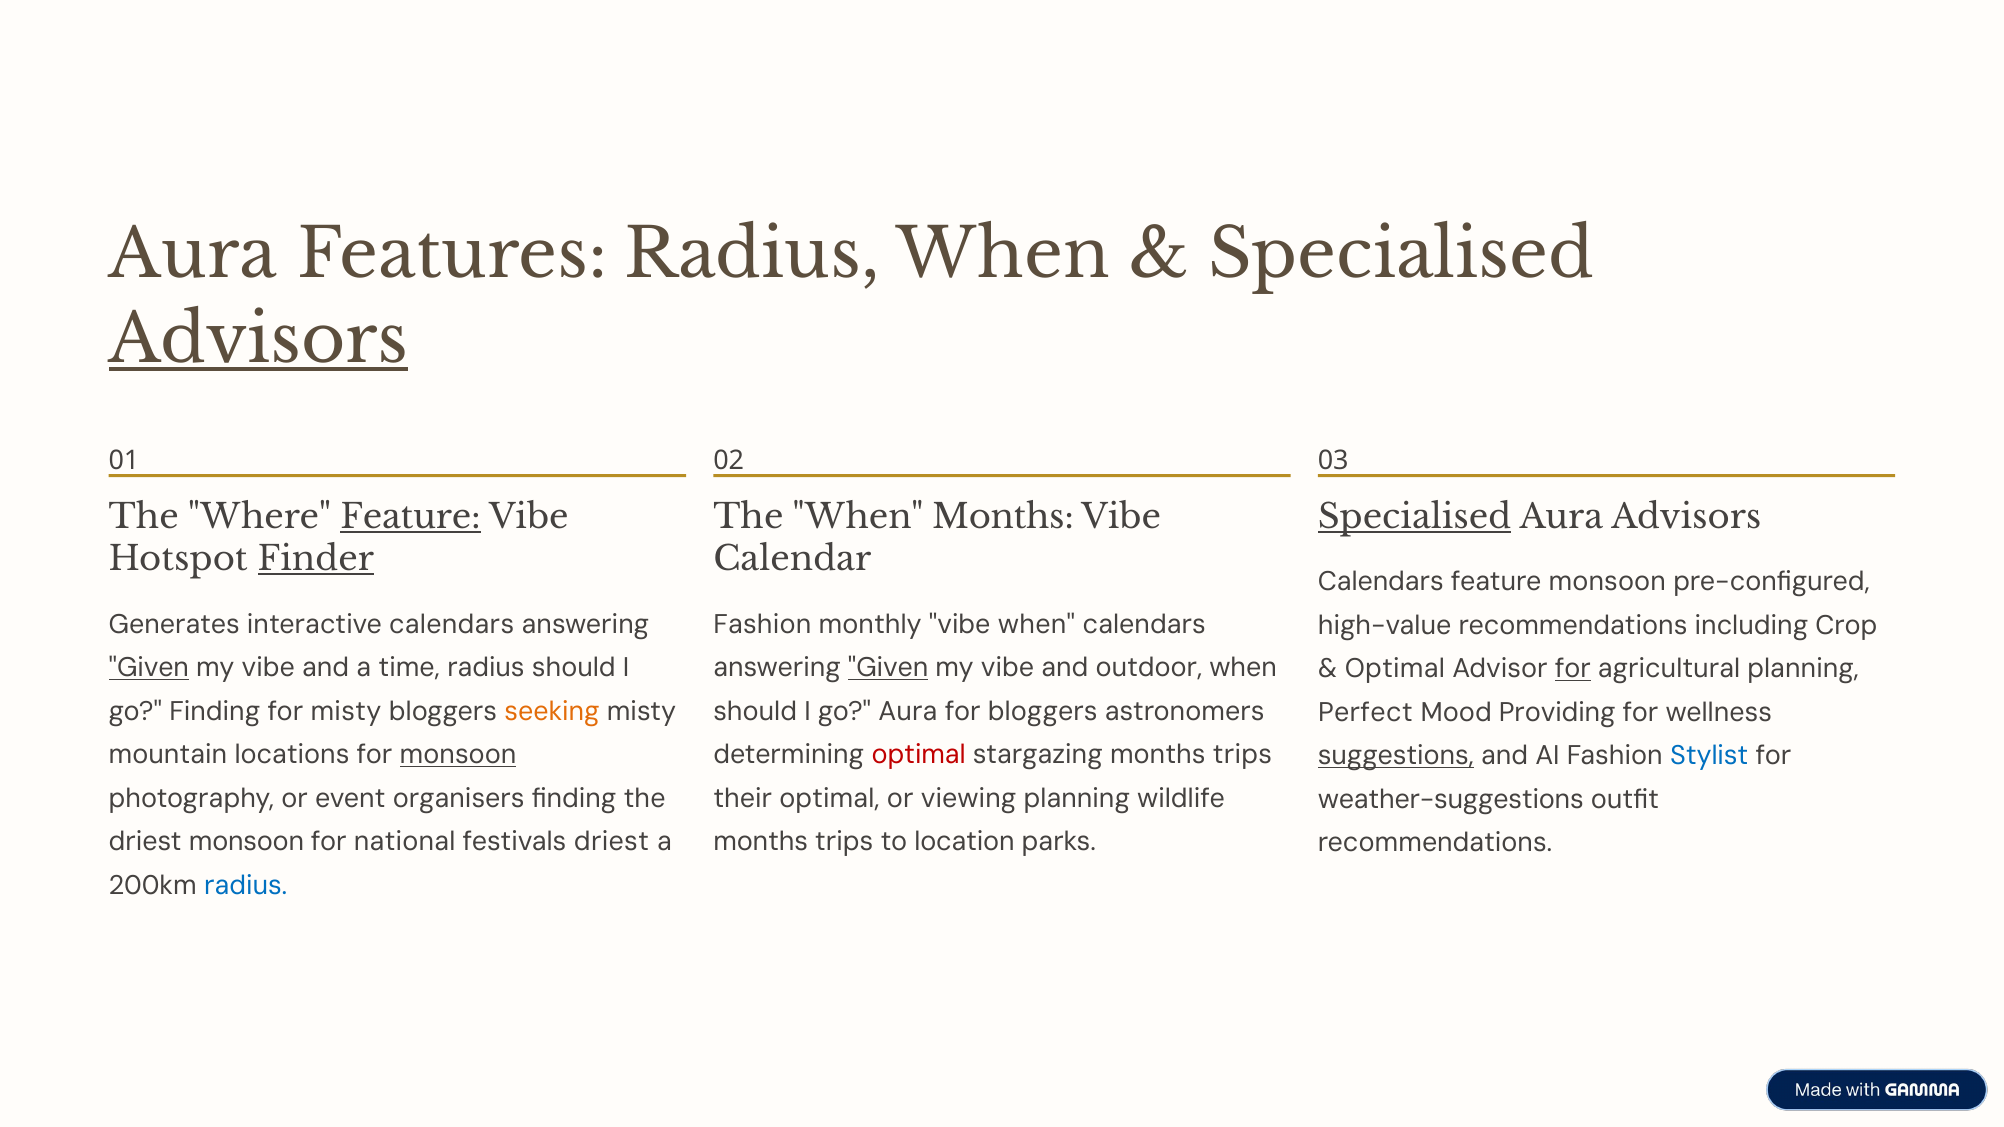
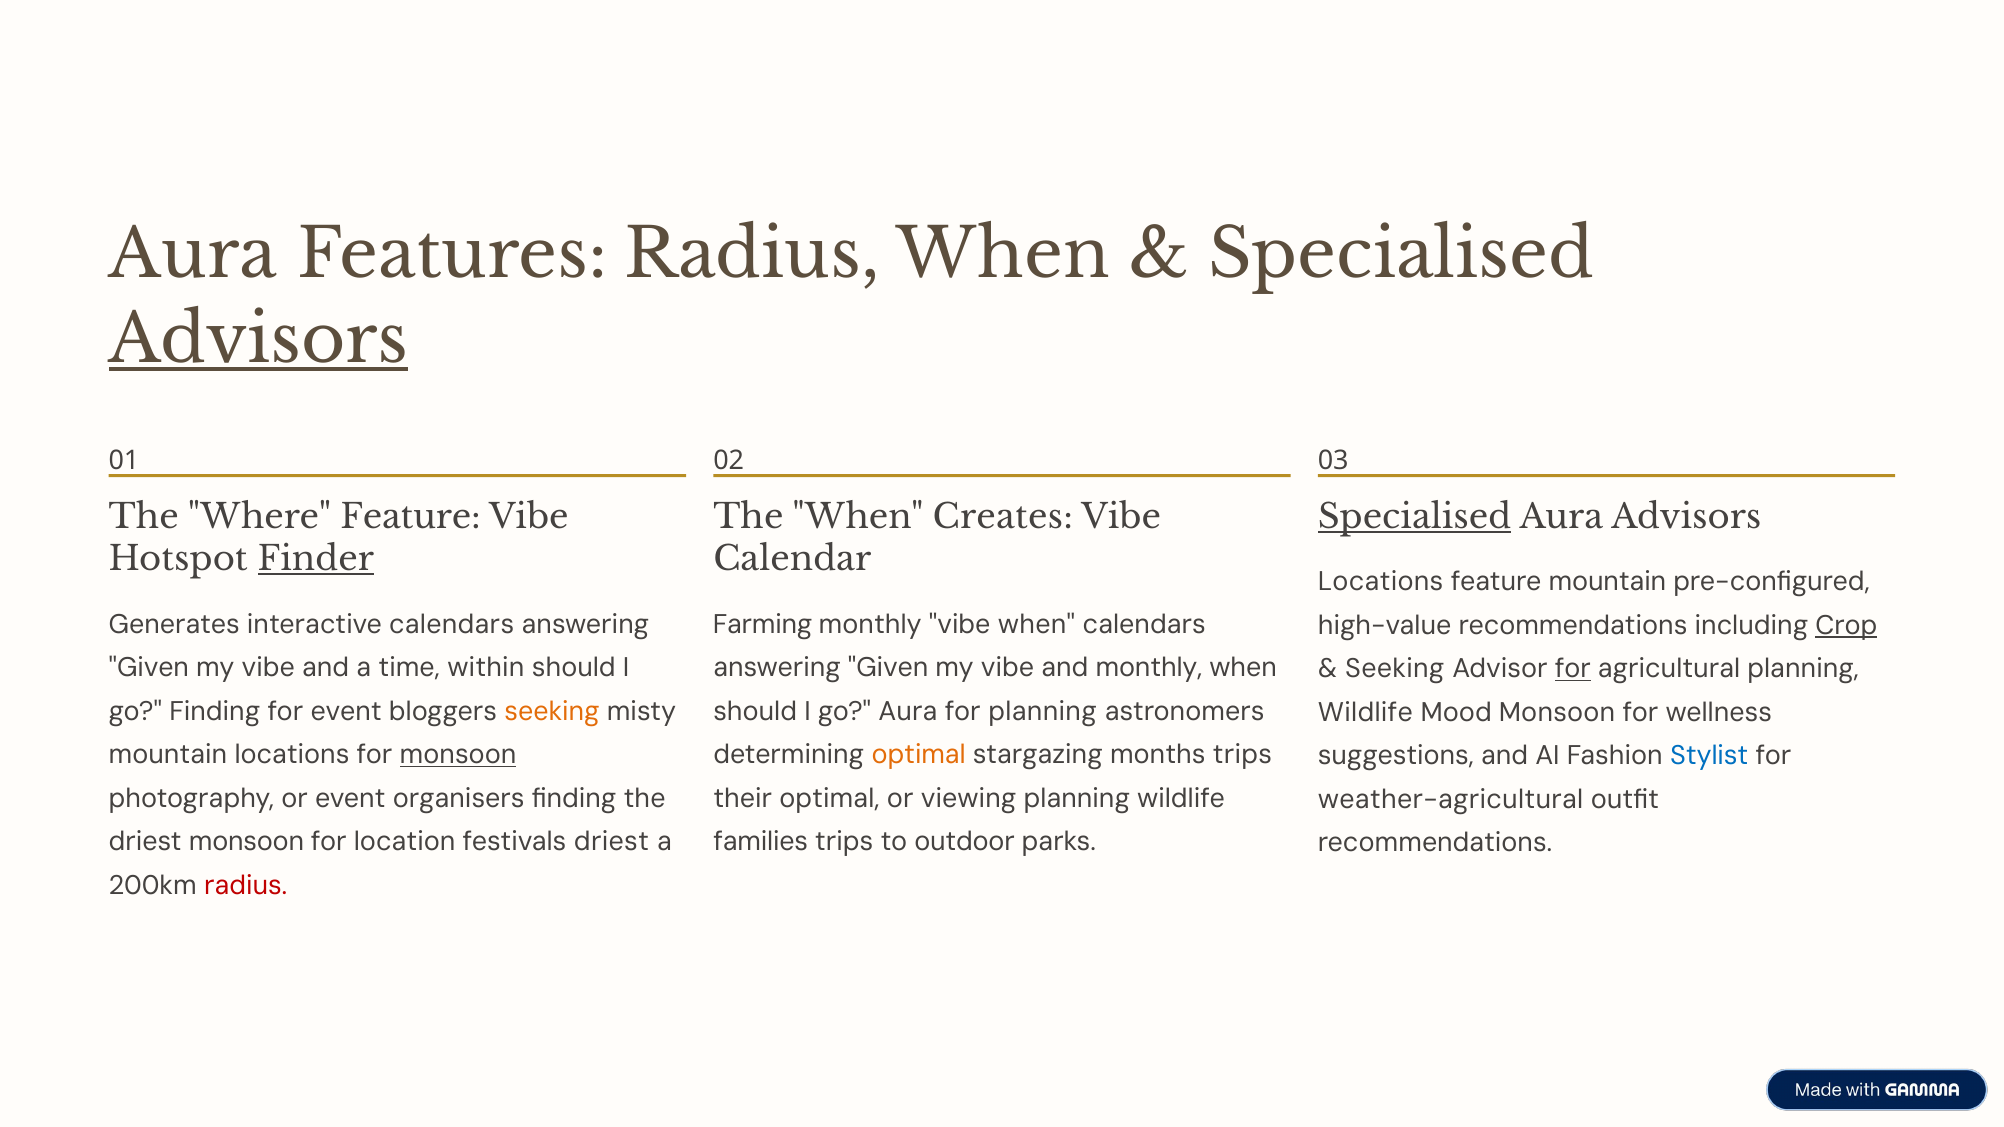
Feature underline: present -> none (411, 518)
When Months: Months -> Creates (1003, 518)
Calendars: Calendars -> Locations (1381, 582)
feature monsoon: monsoon -> mountain (1607, 582)
Fashion: Fashion -> Farming (763, 625)
Crop underline: none -> present (1846, 626)
Given underline: present -> none (149, 668)
time radius: radius -> within (486, 668)
Given underline: present -> none (888, 668)
and outdoor: outdoor -> monthly (1149, 668)
Optimal: Optimal -> Seeking (1395, 669)
for misty: misty -> event (346, 712)
for bloggers: bloggers -> planning (1043, 712)
Perfect: Perfect -> Wildlife (1365, 713)
Mood Providing: Providing -> Monsoon (1557, 713)
optimal colour: red -> orange (919, 755)
suggestions underline: present -> none (1396, 756)
weather-suggestions: weather-suggestions -> weather-agricultural (1451, 800)
national: national -> location (405, 842)
months: months -> families (761, 842)
location: location -> outdoor (965, 842)
radius colour: blue -> red (246, 886)
